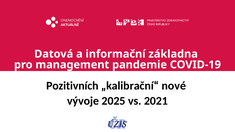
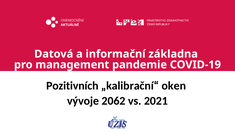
nové: nové -> oken (174, 86)
2025: 2025 -> 2062 (114, 101)
